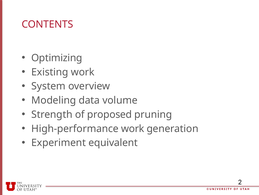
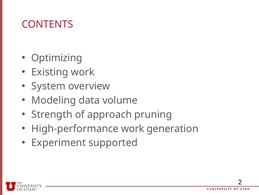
proposed: proposed -> approach (110, 114)
equivalent: equivalent -> supported (113, 142)
